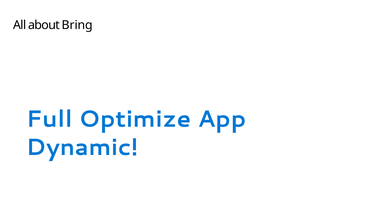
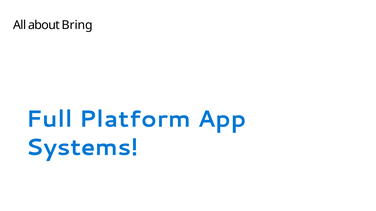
Optimize: Optimize -> Platform (135, 119)
Dynamic: Dynamic -> Systems (82, 148)
